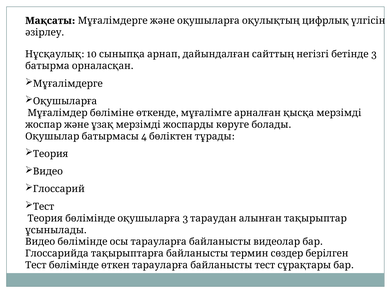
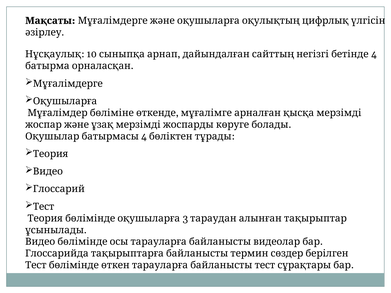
3: 3 -> 4 (374, 54)
